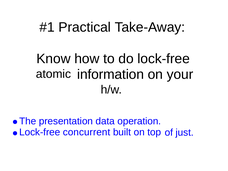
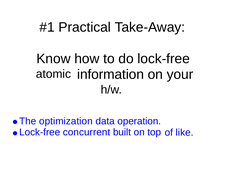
presentation: presentation -> optimization (66, 121)
just: just -> like (185, 133)
